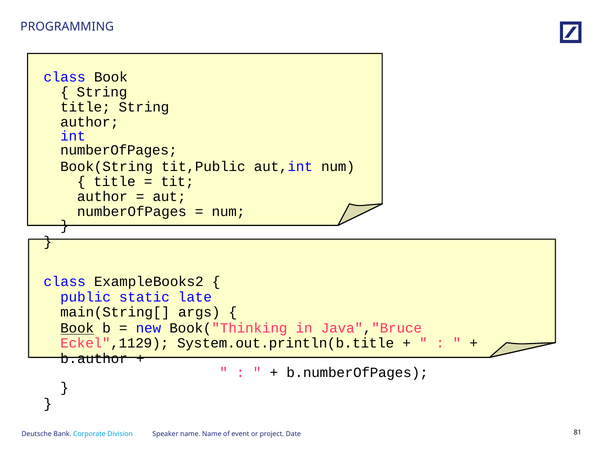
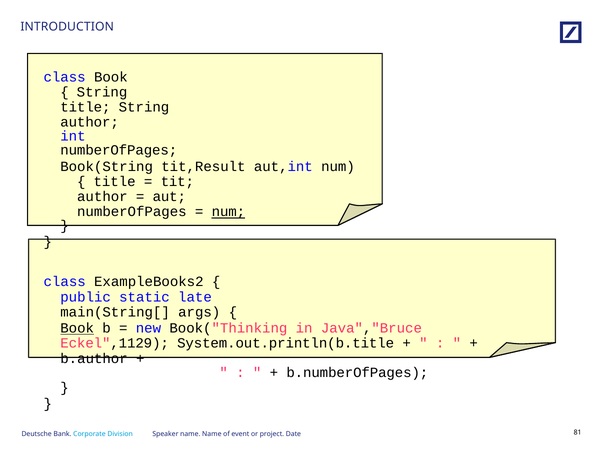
PROGRAMMING: PROGRAMMING -> INTRODUCTION (67, 27)
tit,Public: tit,Public -> tit,Result (203, 166)
num underline: none -> present (228, 212)
